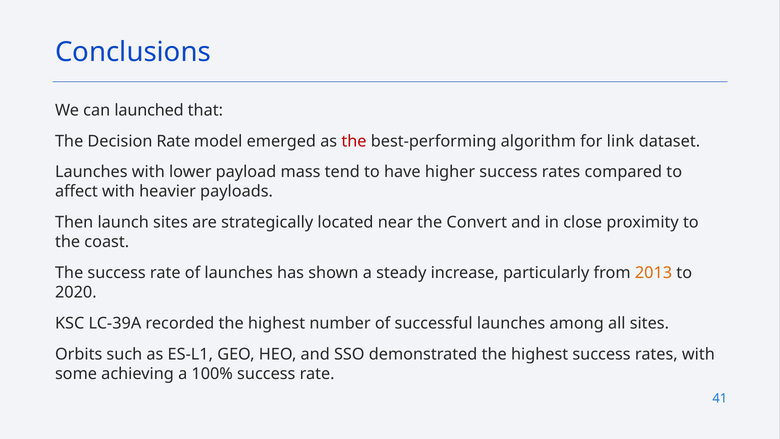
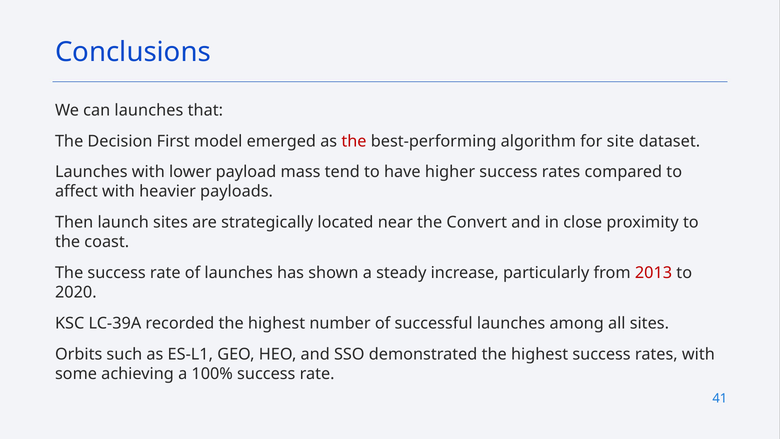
can launched: launched -> launches (149, 110)
Decision Rate: Rate -> First (173, 141)
link: link -> site (620, 141)
2013 colour: orange -> red (654, 273)
